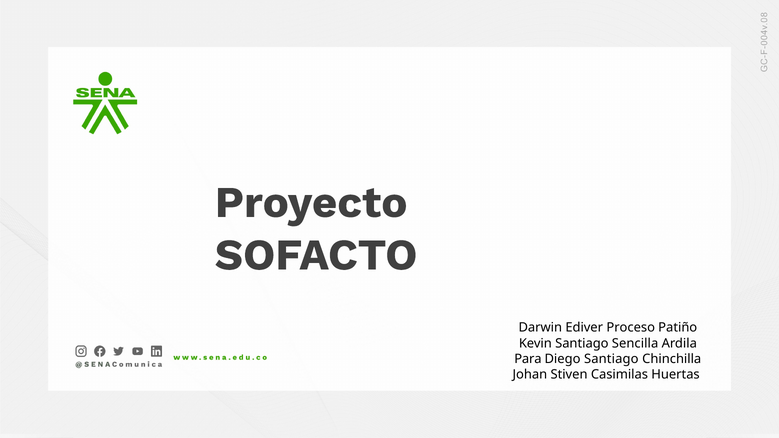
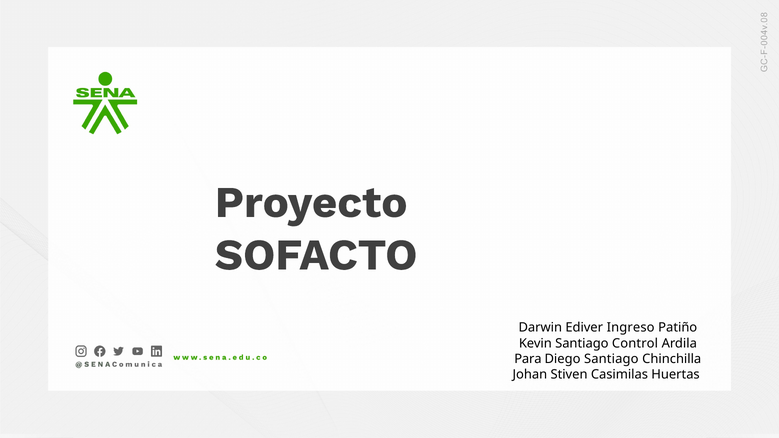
Proceso: Proceso -> Ingreso (631, 328)
Sencilla: Sencilla -> Control (635, 343)
